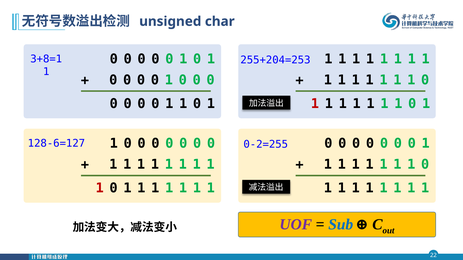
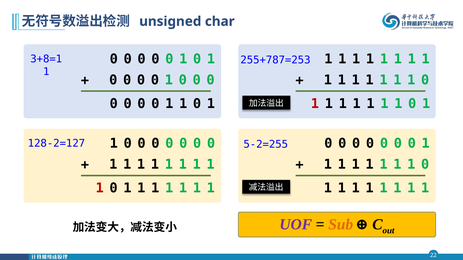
255+204=253: 255+204=253 -> 255+787=253 (275, 60)
128-6=127: 128-6=127 -> 128-2=127 (56, 144)
0-2=255: 0-2=255 -> 5-2=255 (266, 145)
Sub colour: blue -> orange (341, 225)
